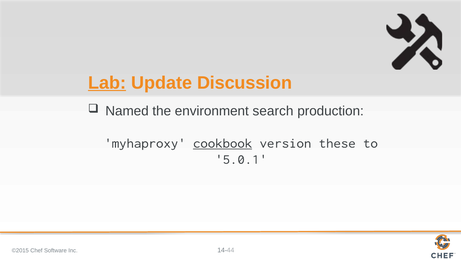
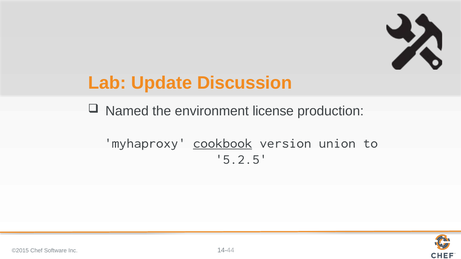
Lab underline: present -> none (107, 83)
search: search -> license (273, 111)
these: these -> union (337, 143)
5.0.1: 5.0.1 -> 5.2.5 (241, 159)
